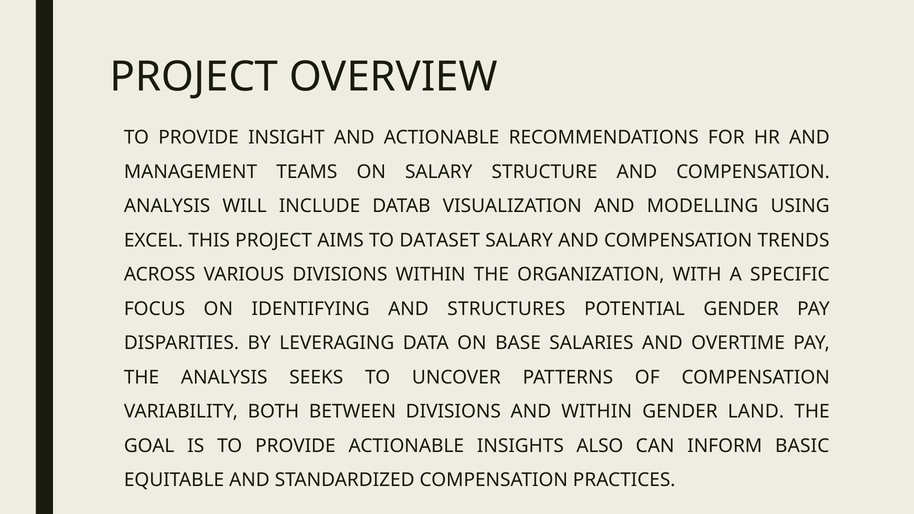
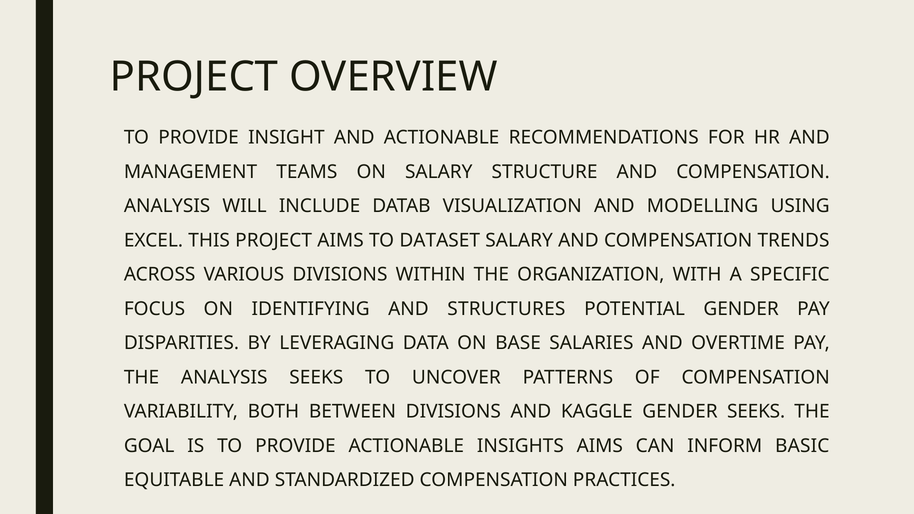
AND WITHIN: WITHIN -> KAGGLE (597, 412)
GENDER LAND: LAND -> SEEKS (756, 412)
INSIGHTS ALSO: ALSO -> AIMS (600, 446)
